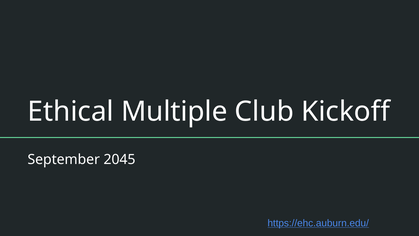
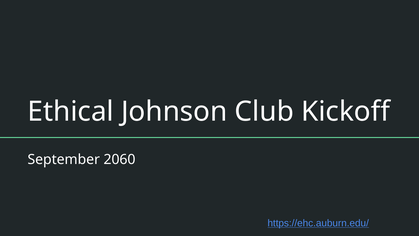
Multiple: Multiple -> Johnson (174, 111)
2045: 2045 -> 2060 (120, 159)
